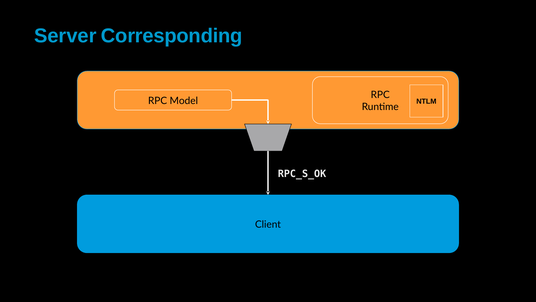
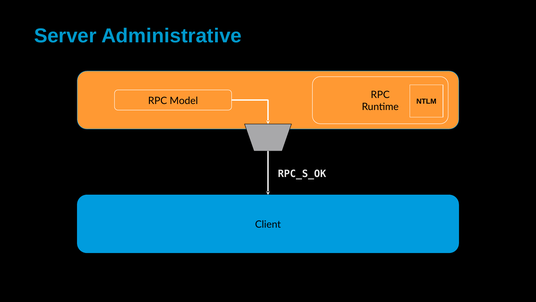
Corresponding: Corresponding -> Administrative (172, 36)
